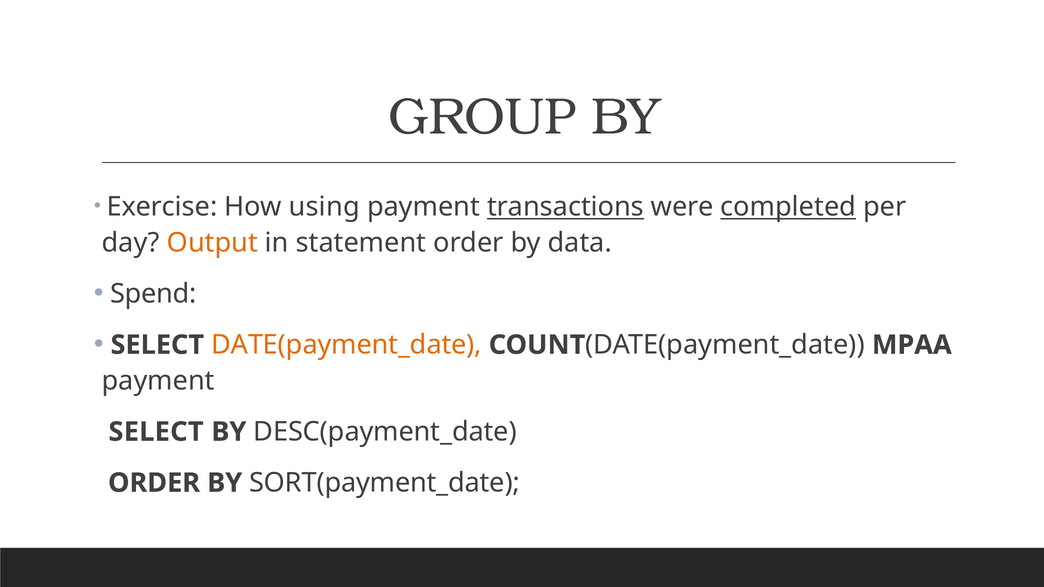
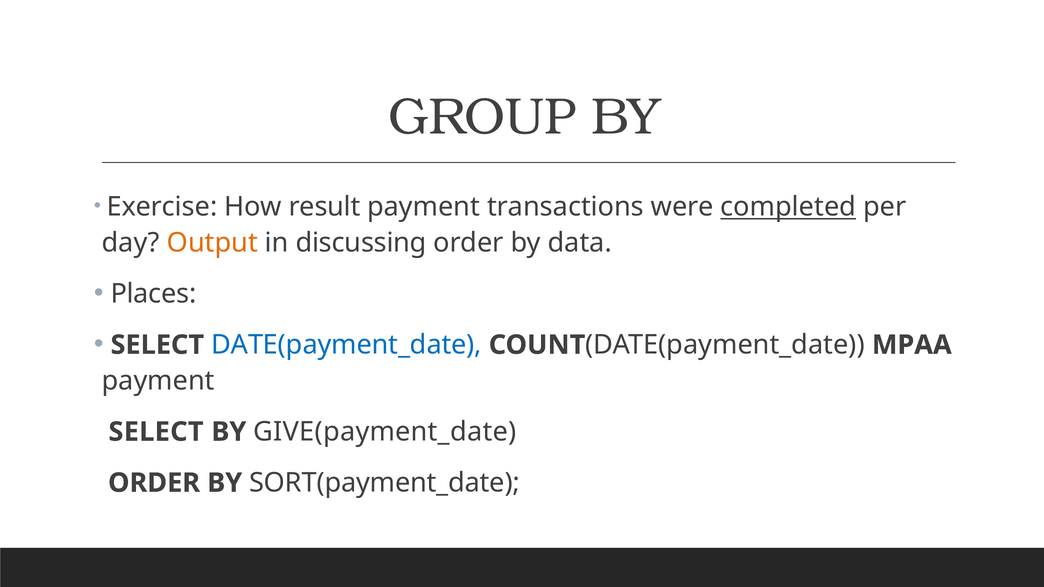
using: using -> result (324, 207)
transactions underline: present -> none (565, 207)
statement: statement -> discussing (361, 243)
Spend: Spend -> Places (153, 294)
DATE(payment_date colour: orange -> blue (346, 345)
DESC(payment_date: DESC(payment_date -> GIVE(payment_date (385, 432)
